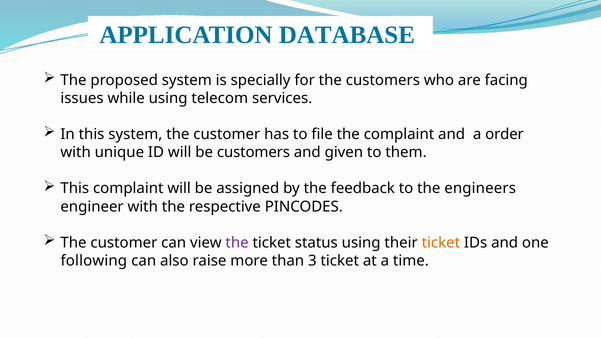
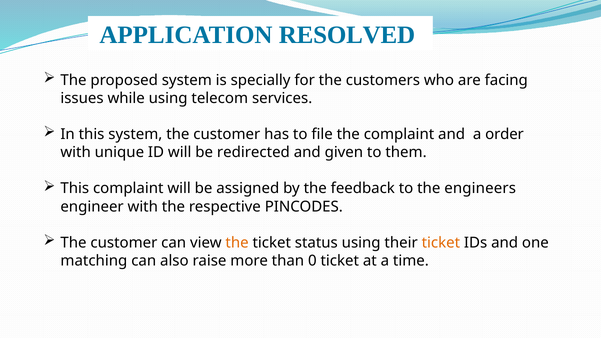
DATABASE: DATABASE -> RESOLVED (347, 35)
be customers: customers -> redirected (253, 152)
the colour: purple -> orange (237, 243)
following: following -> matching (94, 261)
3: 3 -> 0 (312, 261)
